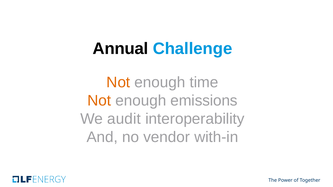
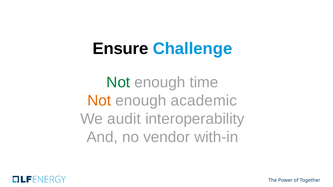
Annual: Annual -> Ensure (121, 49)
Not colour: orange -> green (118, 83)
emissions: emissions -> academic (204, 101)
